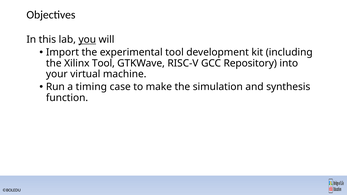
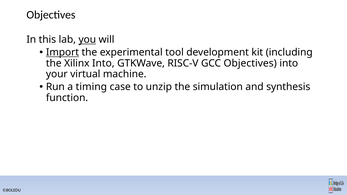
Import underline: none -> present (62, 52)
Xilinx Tool: Tool -> Into (103, 63)
GCC Repository: Repository -> Objectives (250, 63)
make: make -> unzip (159, 87)
